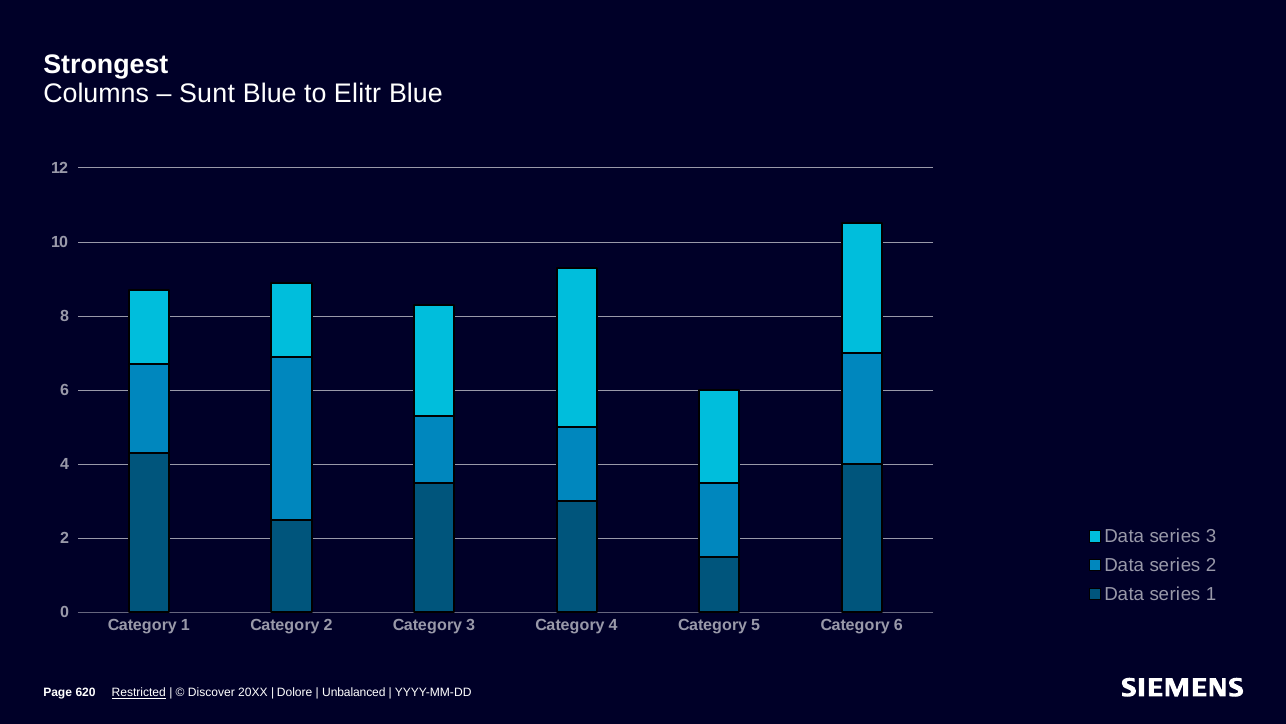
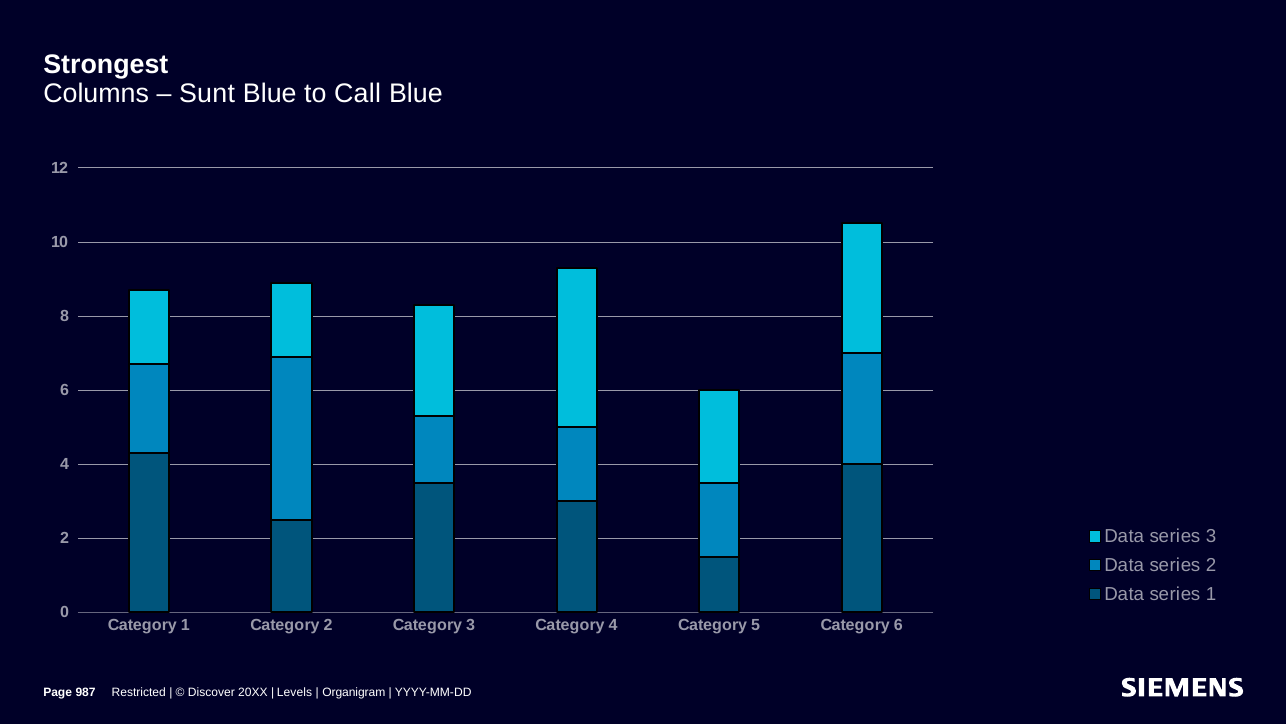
Elitr: Elitr -> Call (358, 94)
620: 620 -> 987 (86, 692)
Restricted underline: present -> none (139, 692)
Dolore: Dolore -> Levels (295, 692)
Unbalanced: Unbalanced -> Organigram (354, 692)
